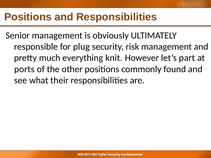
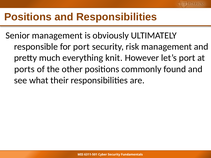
for plug: plug -> port (81, 47)
let’s part: part -> port (187, 58)
